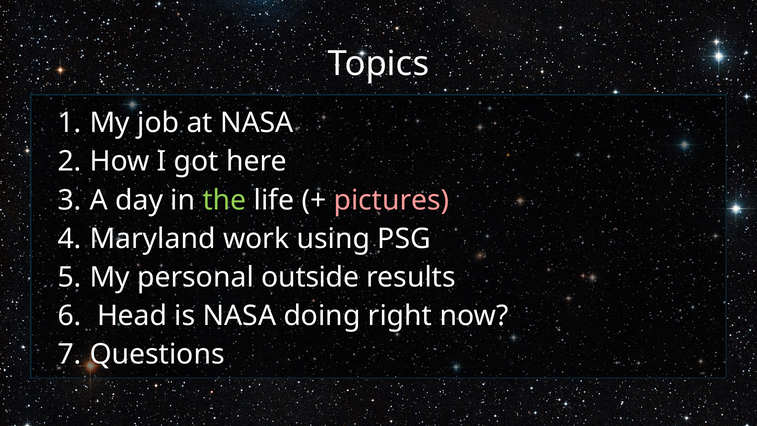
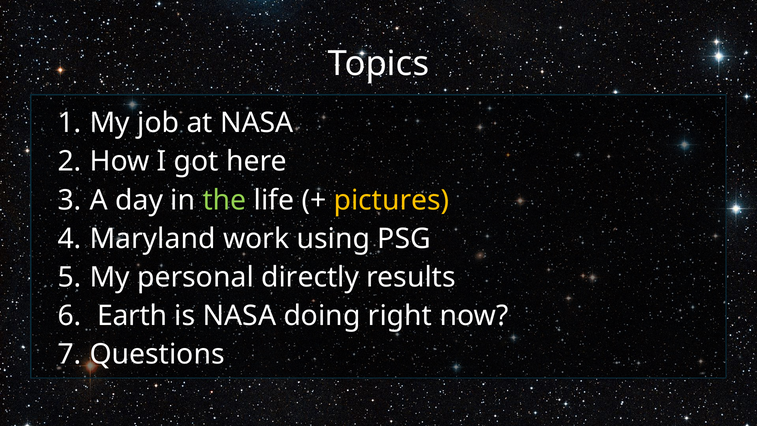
pictures colour: pink -> yellow (391, 200)
outside: outside -> directly (310, 277)
Head: Head -> Earth (132, 316)
